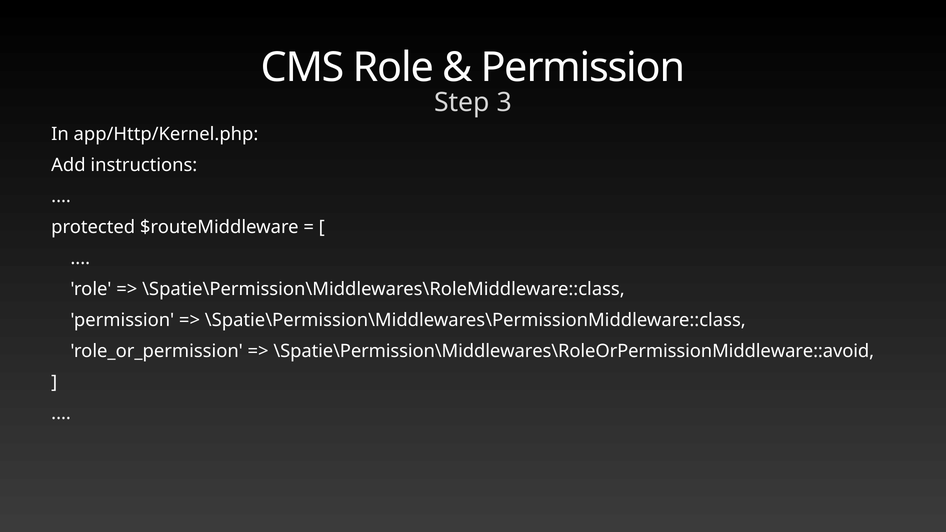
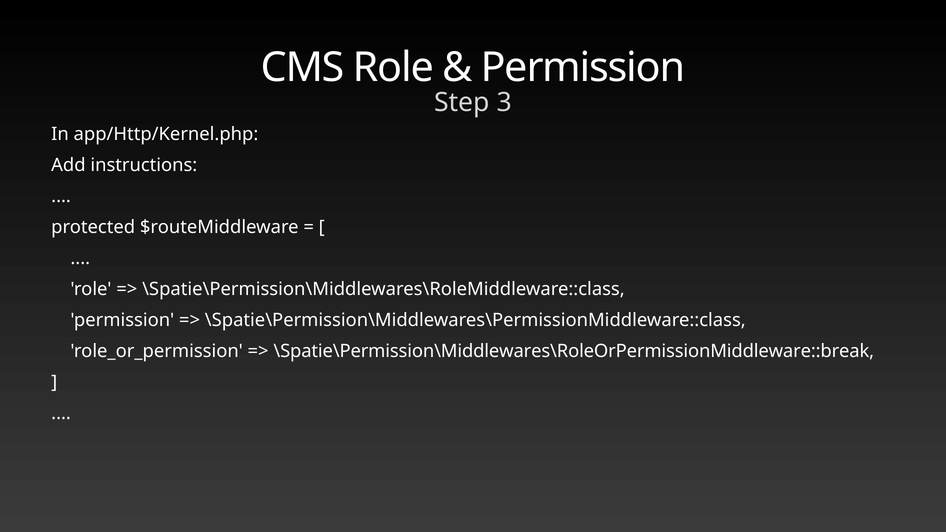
\Spatie\Permission\Middlewares\RoleOrPermissionMiddleware::avoid: \Spatie\Permission\Middlewares\RoleOrPermissionMiddleware::avoid -> \Spatie\Permission\Middlewares\RoleOrPermissionMiddleware::break (574, 351)
